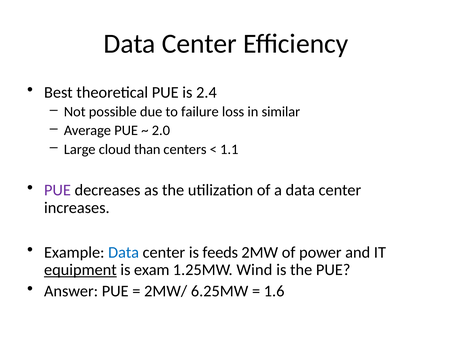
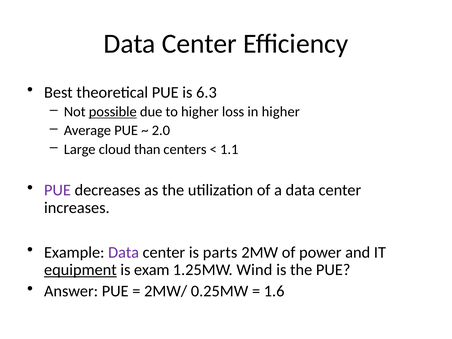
2.4: 2.4 -> 6.3 (206, 92)
possible underline: none -> present (113, 112)
to failure: failure -> higher (200, 112)
in similar: similar -> higher (281, 112)
Data colour: blue -> purple (124, 252)
feeds: feeds -> parts (220, 252)
6.25MW: 6.25MW -> 0.25MW (220, 291)
